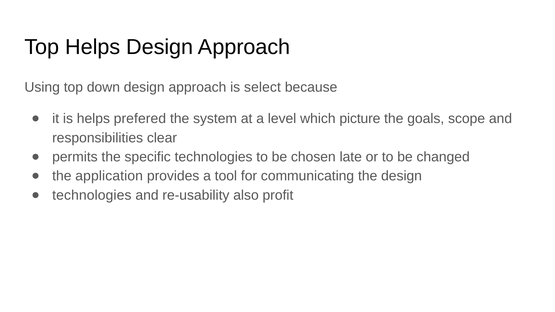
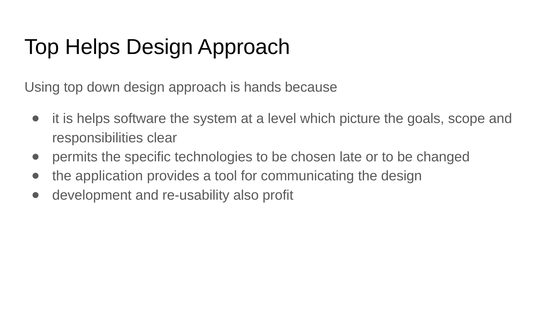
select: select -> hands (263, 87)
prefered: prefered -> software (140, 119)
technologies: technologies -> development (92, 195)
